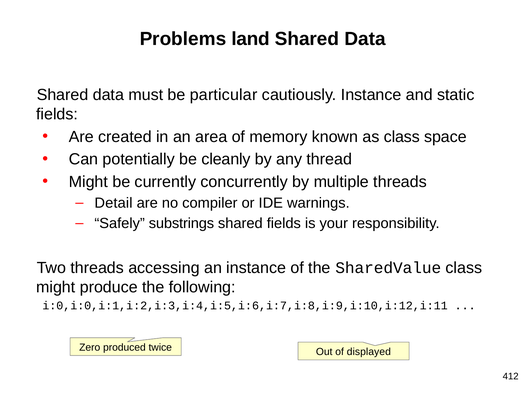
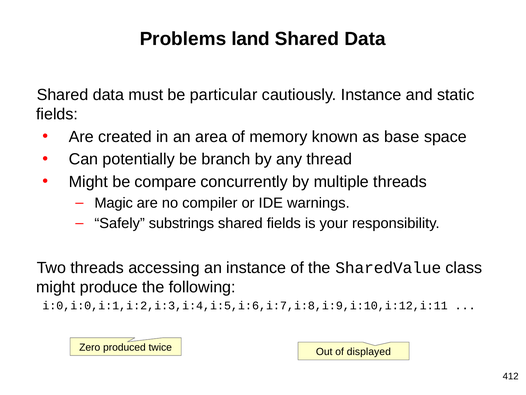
as class: class -> base (402, 137)
cleanly: cleanly -> branch (226, 159)
currently: currently -> compare (165, 182)
Detail: Detail -> Magic (114, 203)
